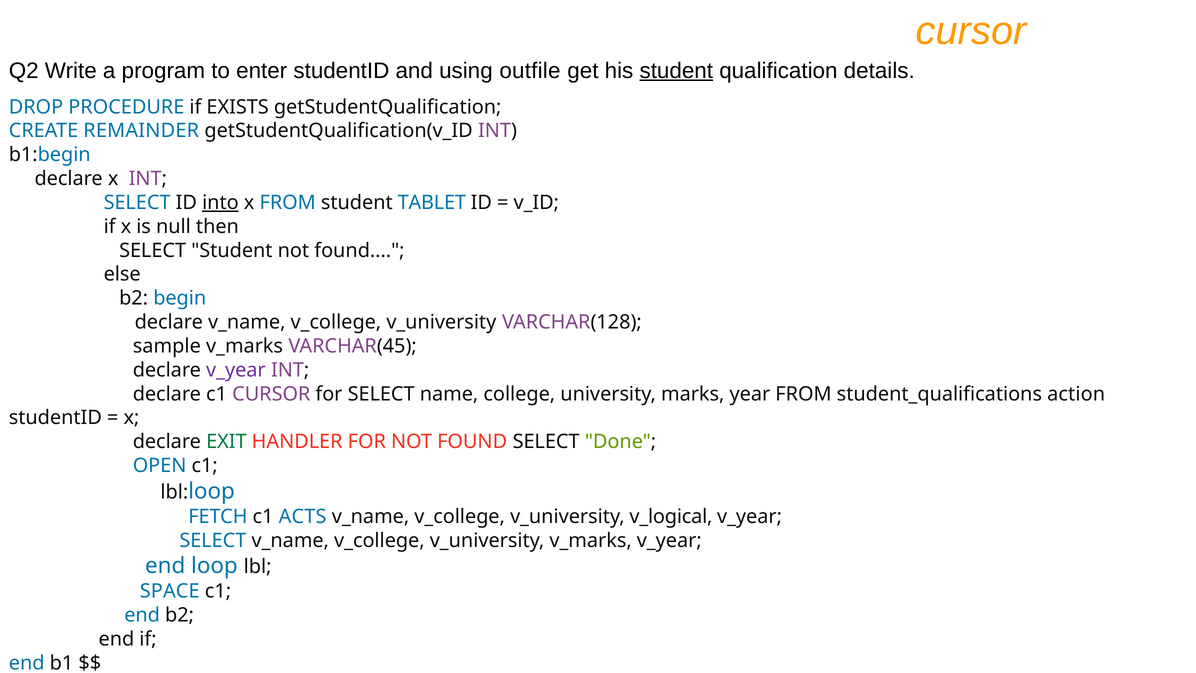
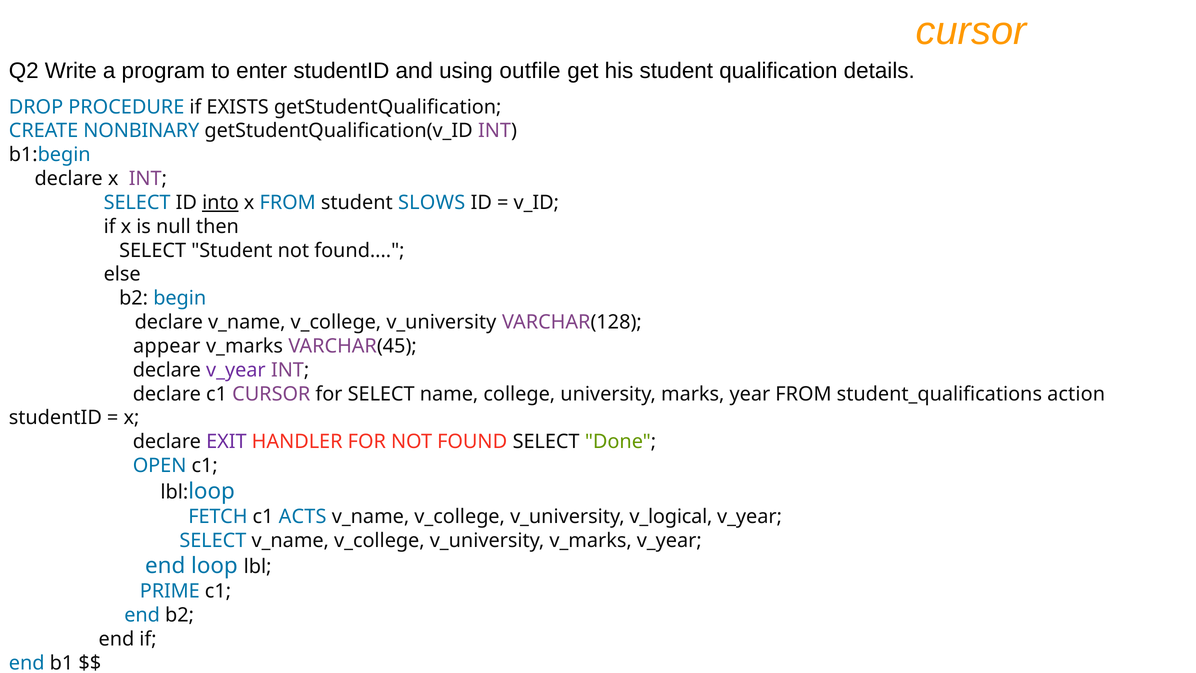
student underline: present -> none (676, 71)
REMAINDER: REMAINDER -> NONBINARY (141, 131)
TABLET: TABLET -> SLOWS (432, 203)
sample: sample -> appear (167, 346)
EXIT colour: green -> purple (226, 442)
SPACE: SPACE -> PRIME (170, 591)
